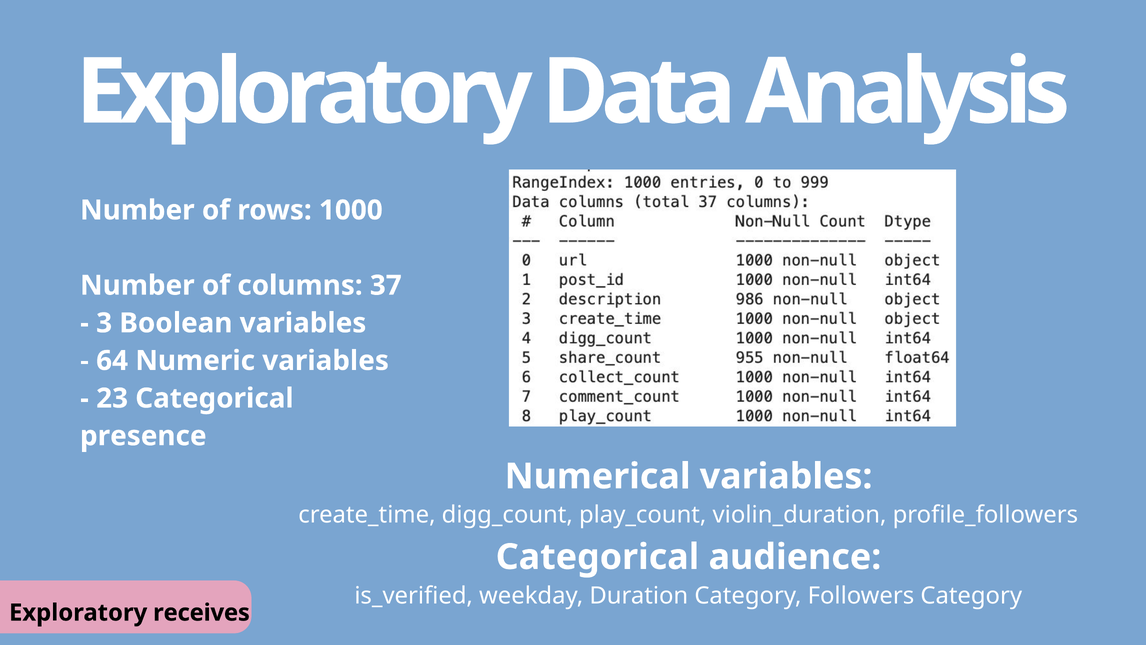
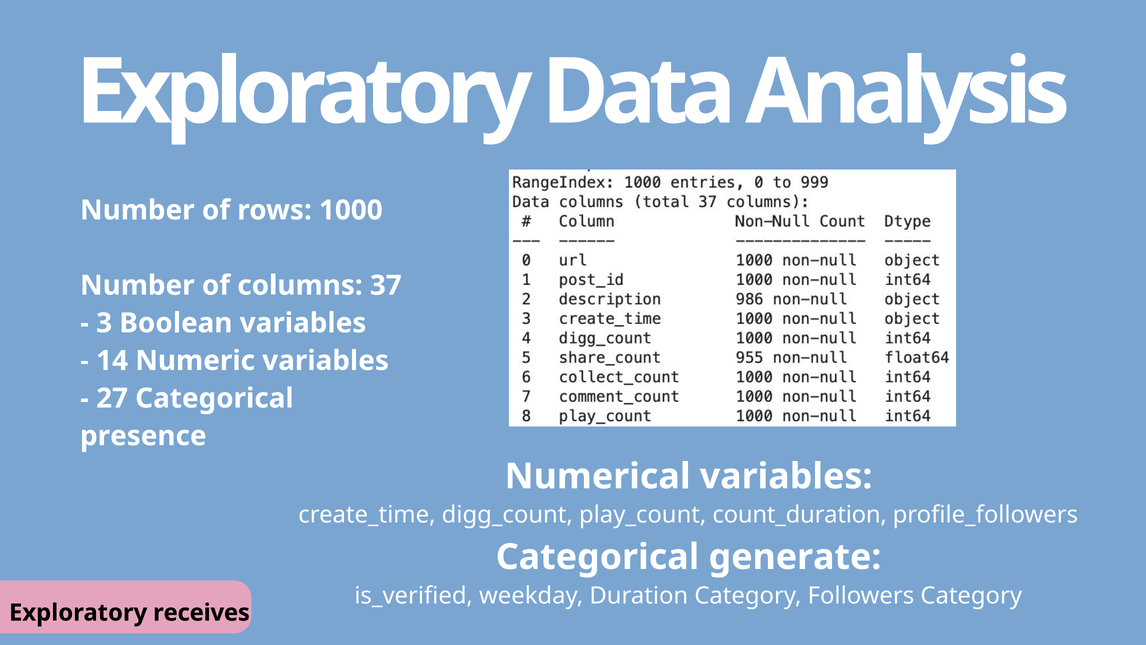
64: 64 -> 14 (112, 361)
23: 23 -> 27 (112, 398)
violin_duration: violin_duration -> count_duration (800, 515)
audience: audience -> generate (795, 557)
